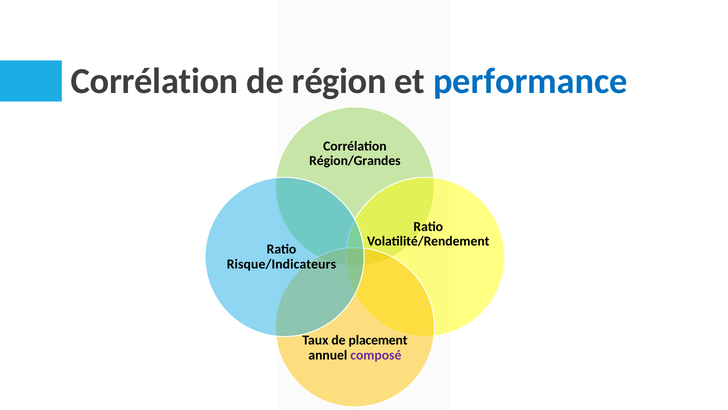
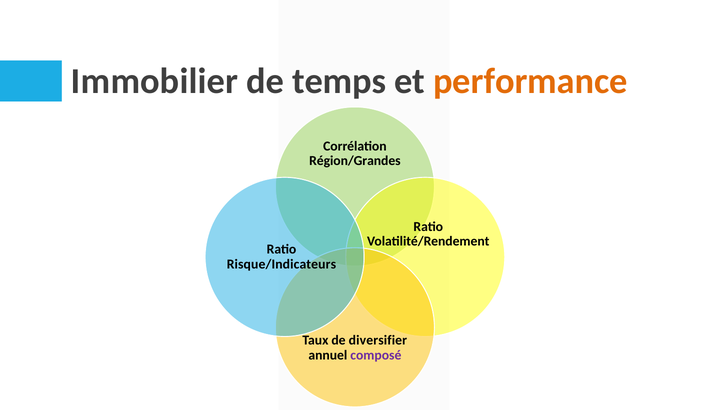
Corrélation: Corrélation -> Immobilier (154, 81)
région: région -> temps (339, 81)
performance colour: blue -> orange (530, 81)
placement: placement -> diversifier (378, 340)
